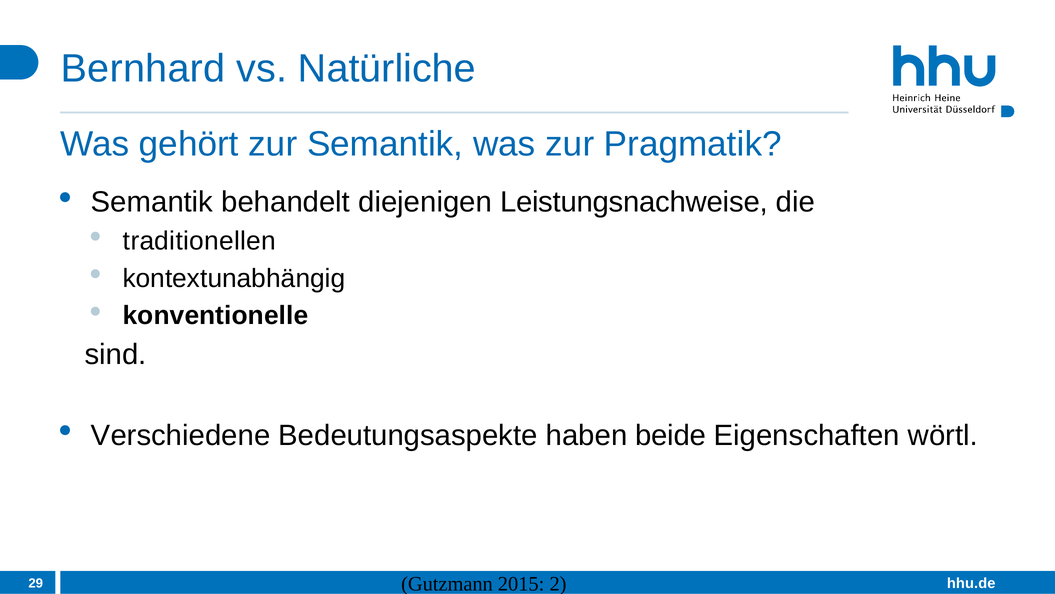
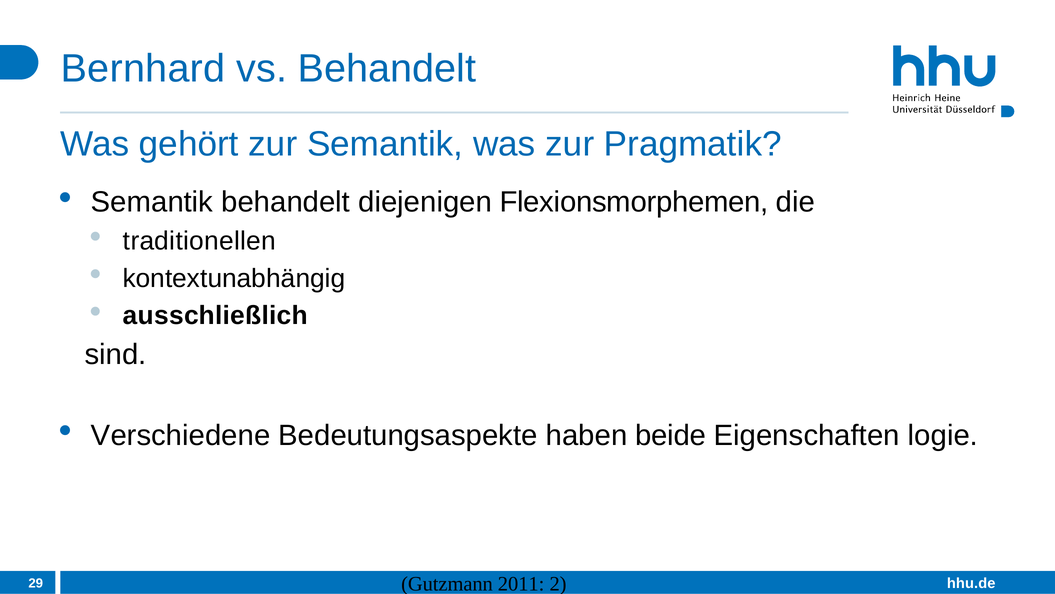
vs Natürliche: Natürliche -> Behandelt (387, 69)
Leistungsnachweise: Leistungsnachweise -> Flexionsmorphemen (634, 202)
konventionelle: konventionelle -> ausschließlich (215, 316)
wörtl: wörtl -> logie (943, 436)
2015: 2015 -> 2011 (521, 584)
